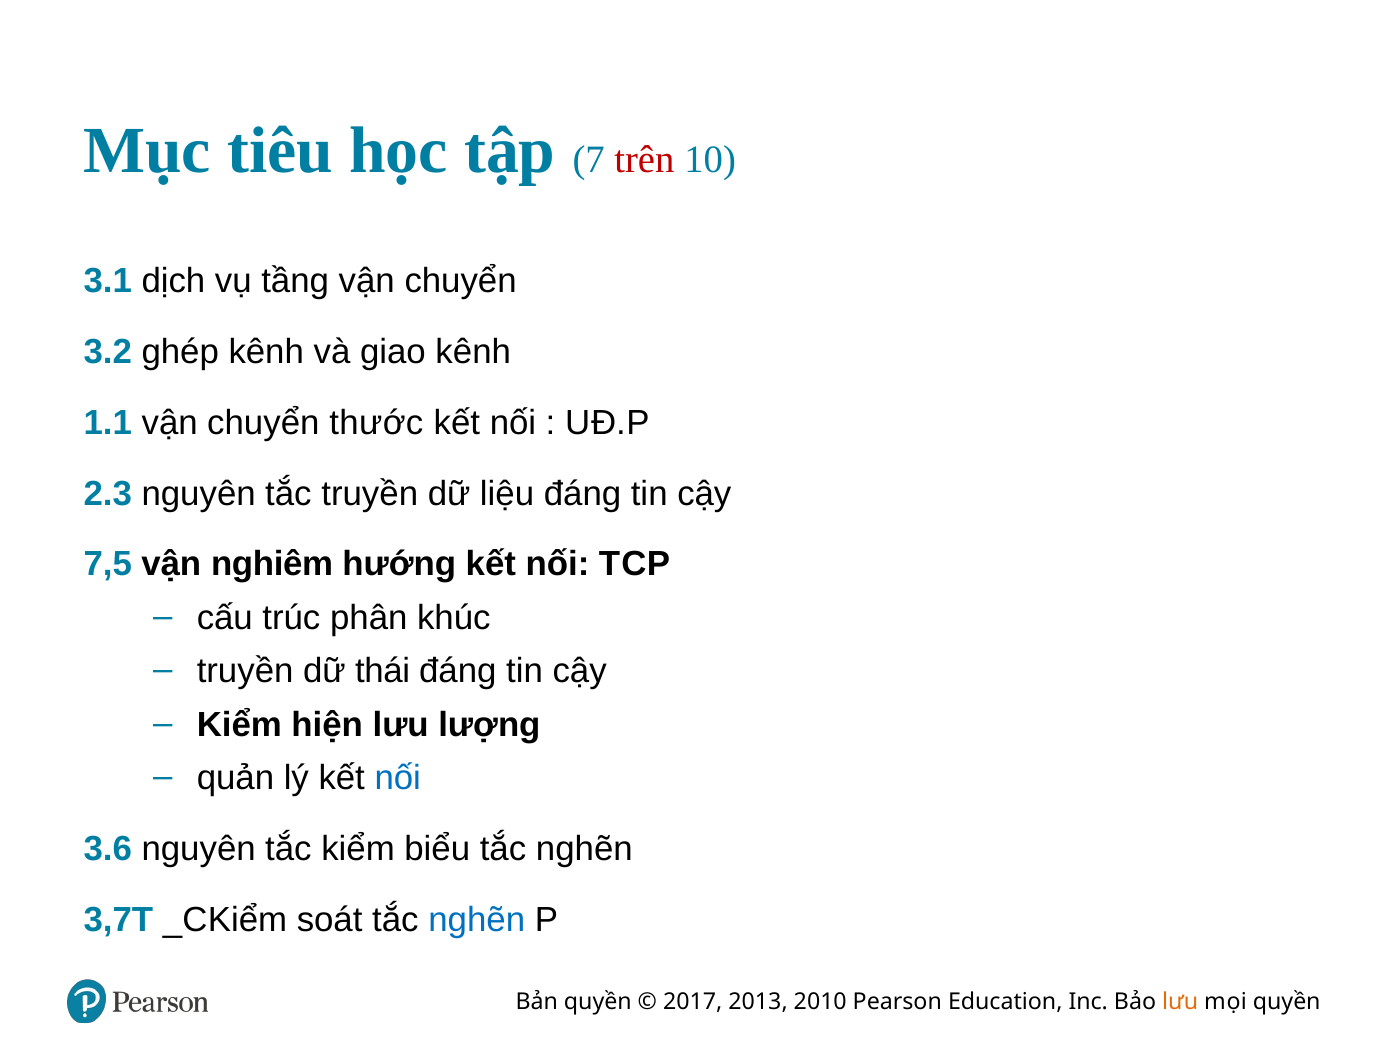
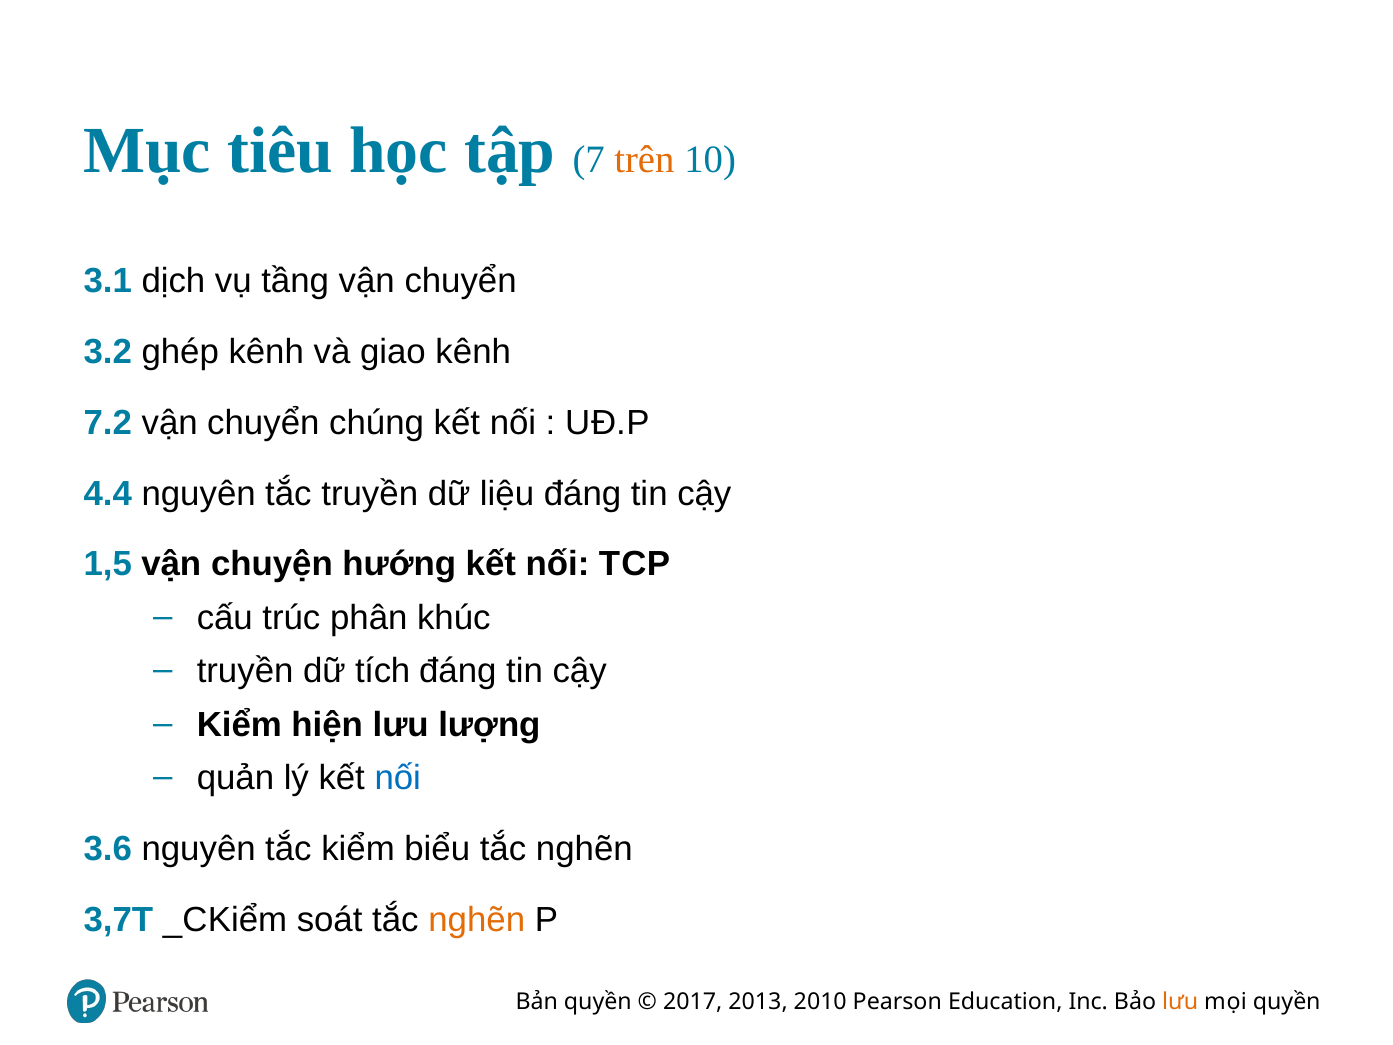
trên colour: red -> orange (644, 160)
1.1: 1.1 -> 7.2 (108, 423)
thước: thước -> chúng (377, 423)
2.3: 2.3 -> 4.4 (108, 493)
7,5: 7,5 -> 1,5 (108, 564)
nghiêm: nghiêm -> chuyện (272, 564)
thái: thái -> tích (383, 671)
nghẽn colour: blue -> orange (477, 920)
